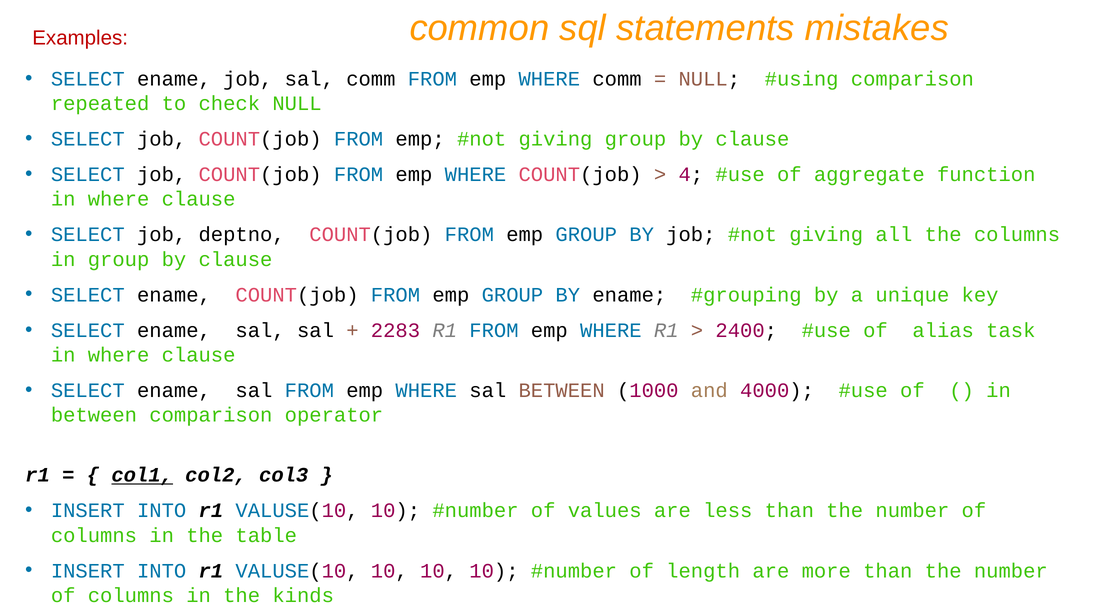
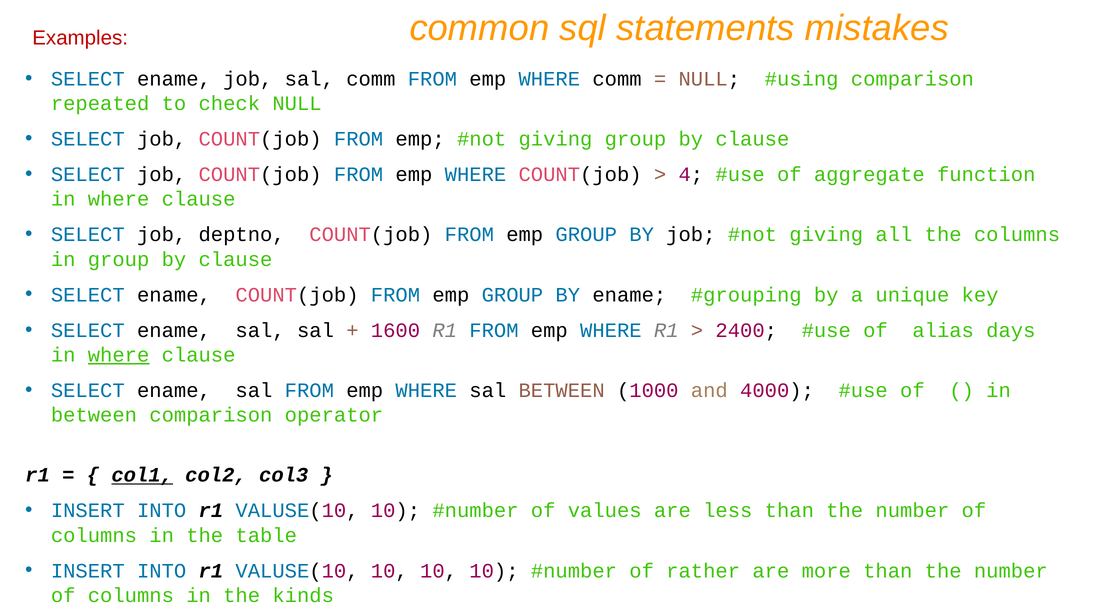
2283: 2283 -> 1600 (395, 331)
task: task -> days (1011, 331)
where underline: none -> present (119, 355)
length: length -> rather (703, 571)
